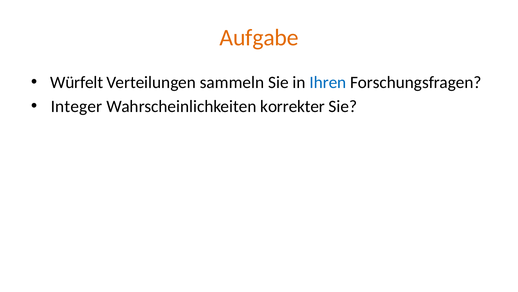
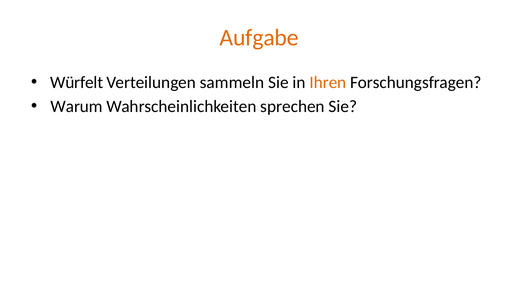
Ihren colour: blue -> orange (328, 82)
Integer: Integer -> Warum (77, 106)
korrekter: korrekter -> sprechen (293, 106)
